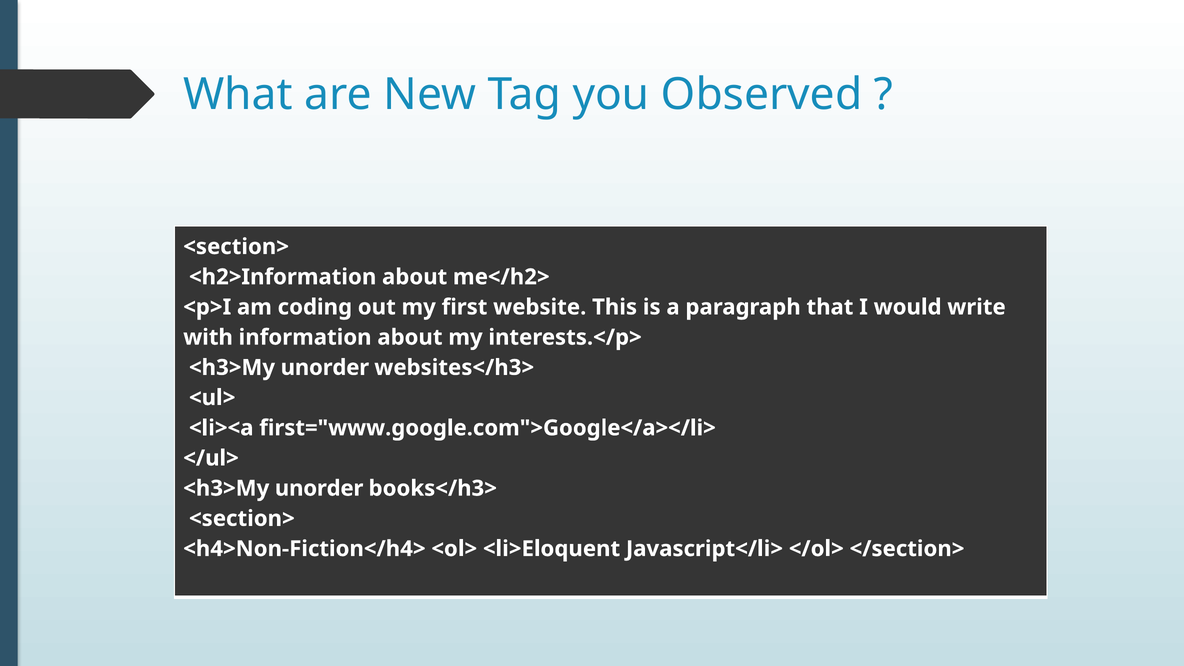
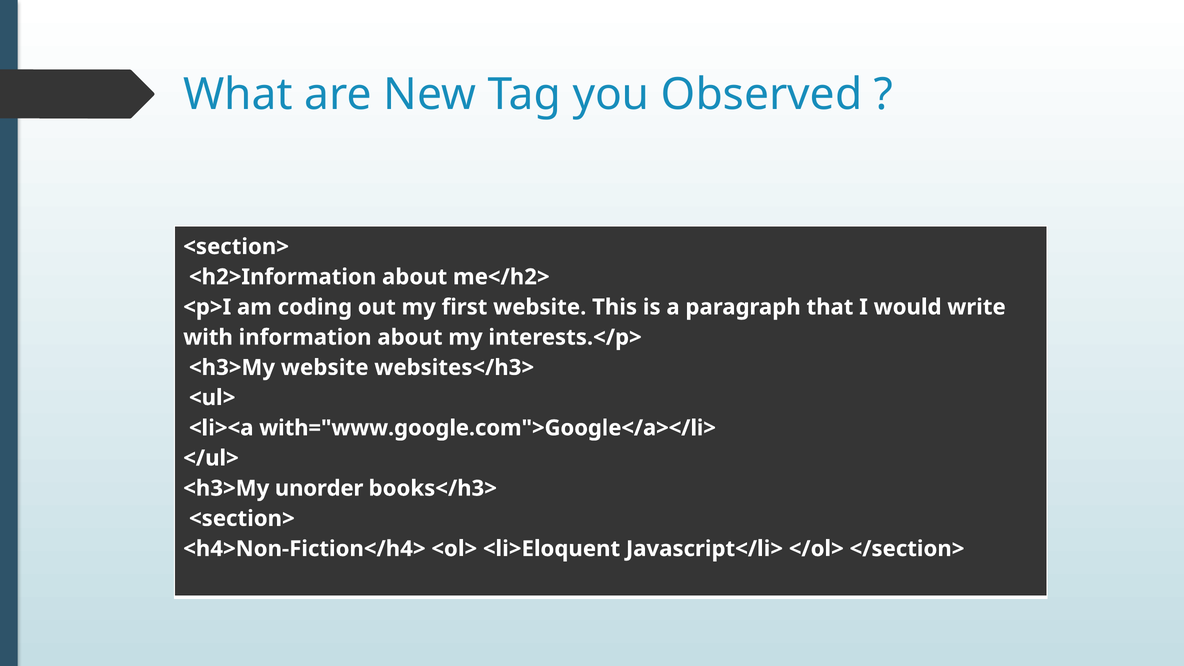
unorder: unorder -> website (325, 368)
first="www.google.com">Google</a></li>: first="www.google.com">Google</a></li> -> with="www.google.com">Google</a></li> (488, 428)
